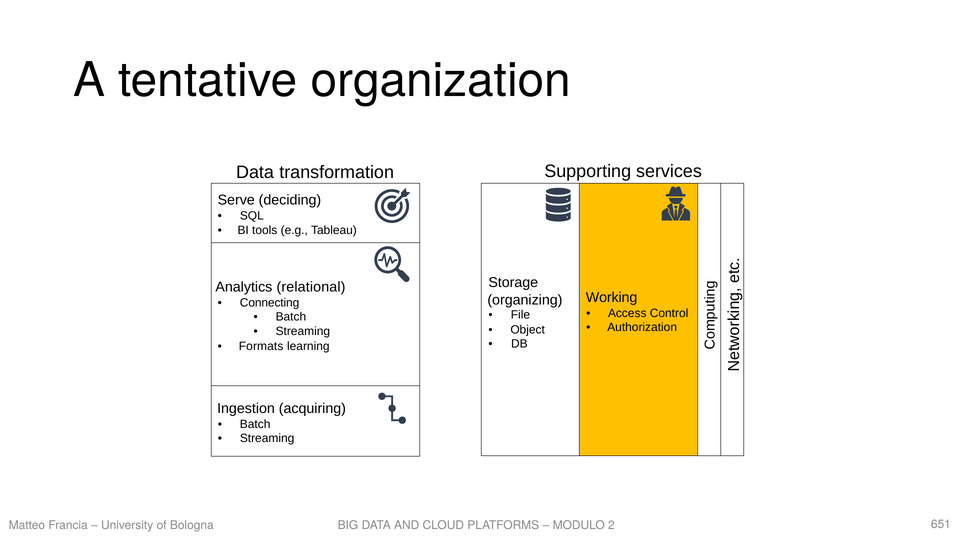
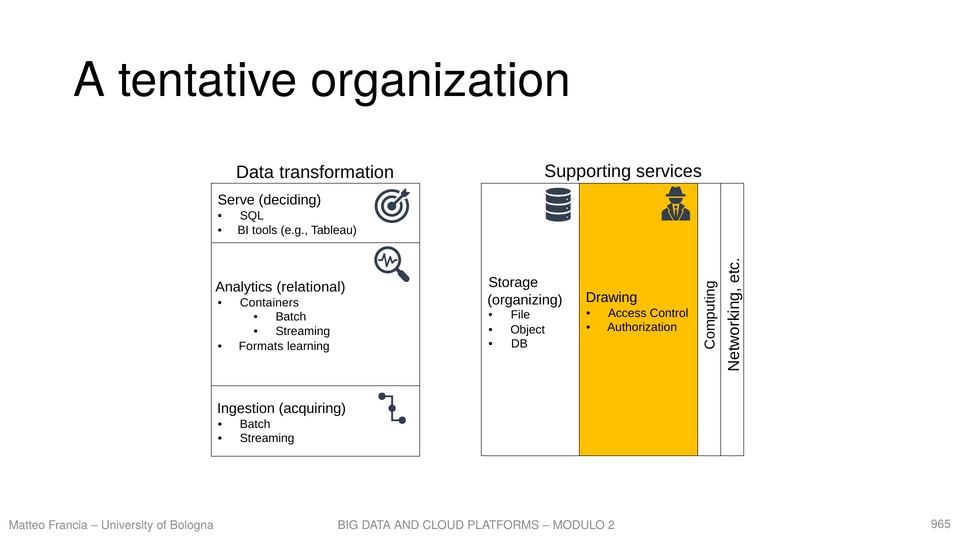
Working: Working -> Drawing (612, 298)
Connecting: Connecting -> Containers (269, 303)
651: 651 -> 965 (941, 524)
